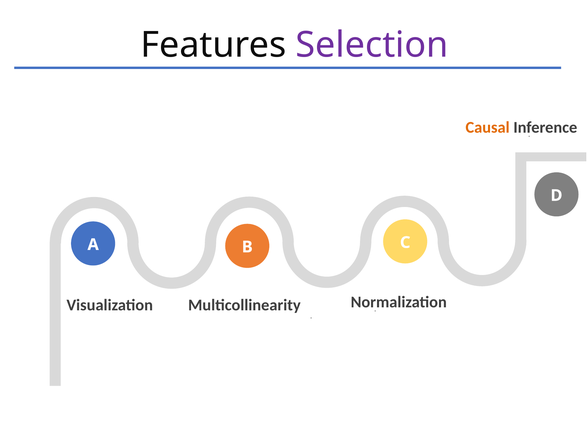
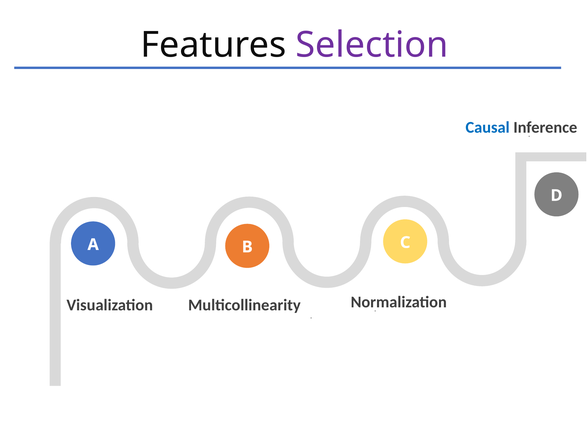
Causal colour: orange -> blue (488, 127)
